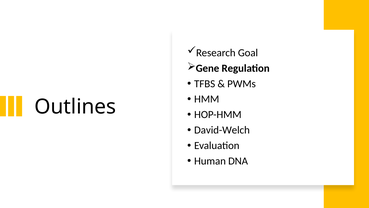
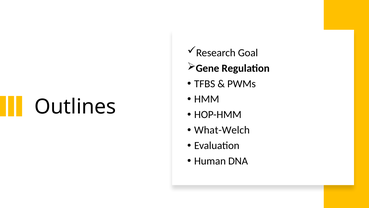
David-Welch: David-Welch -> What-Welch (222, 130)
